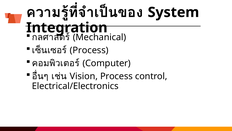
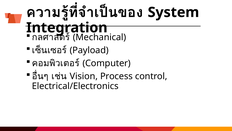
Process: Process -> Payload (89, 50)
